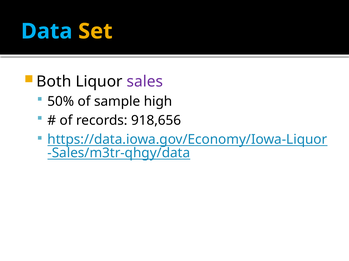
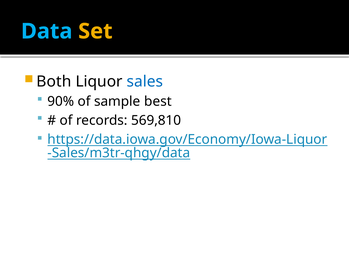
sales colour: purple -> blue (145, 82)
50%: 50% -> 90% (61, 102)
high: high -> best (158, 102)
918,656: 918,656 -> 569,810 (156, 121)
